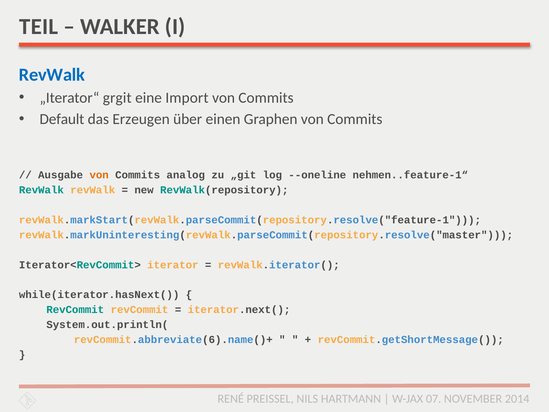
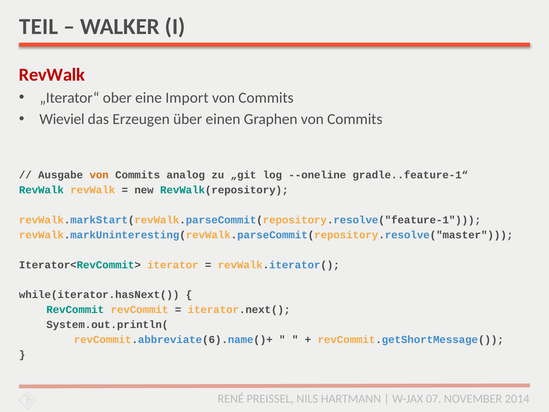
RevWalk colour: blue -> red (52, 75)
grgit: grgit -> ober (117, 98)
Default: Default -> Wieviel (62, 119)
nehmen..feature-1“: nehmen..feature-1“ -> gradle..feature-1“ (410, 175)
